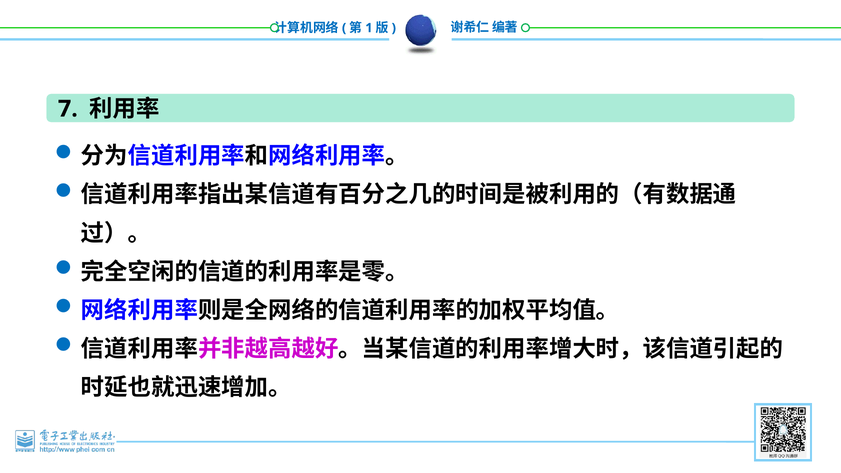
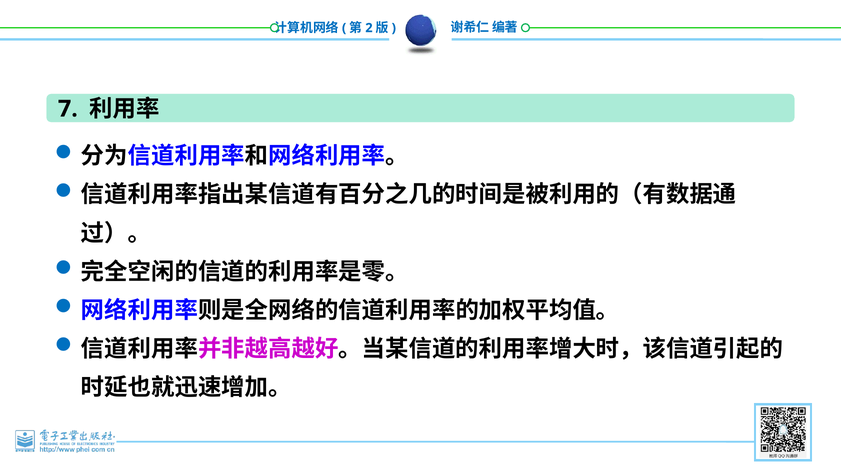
1: 1 -> 2 (369, 28)
